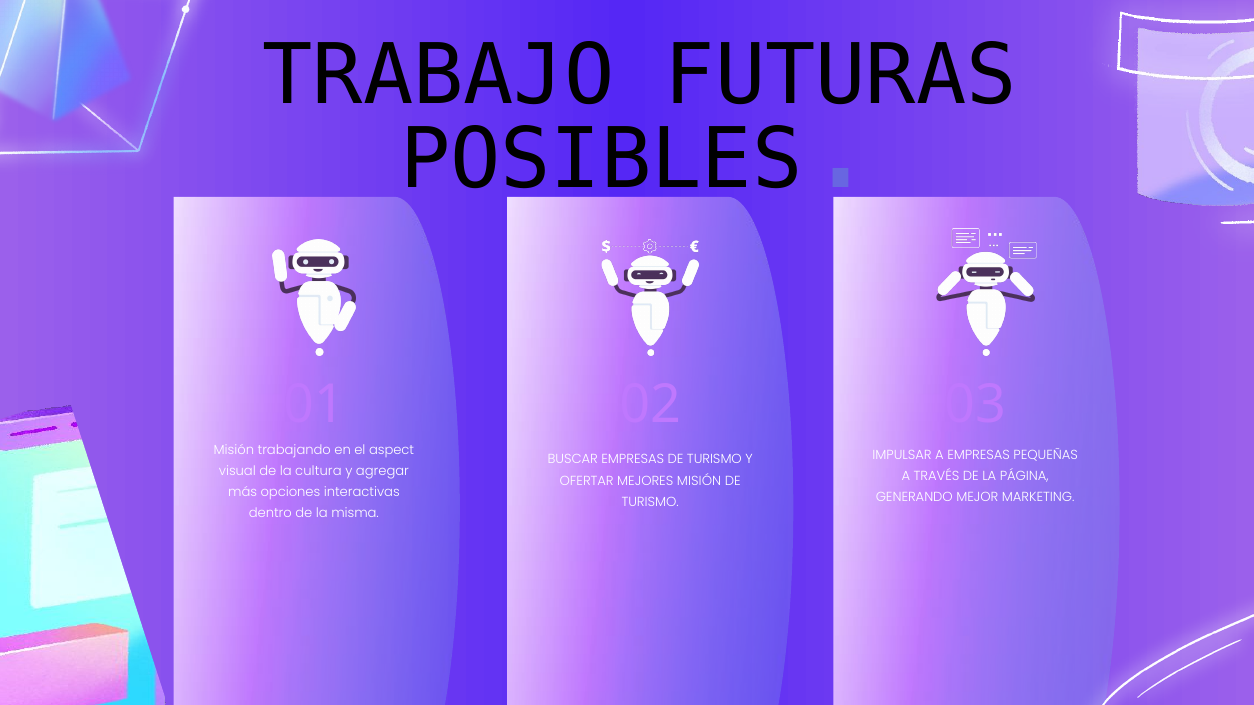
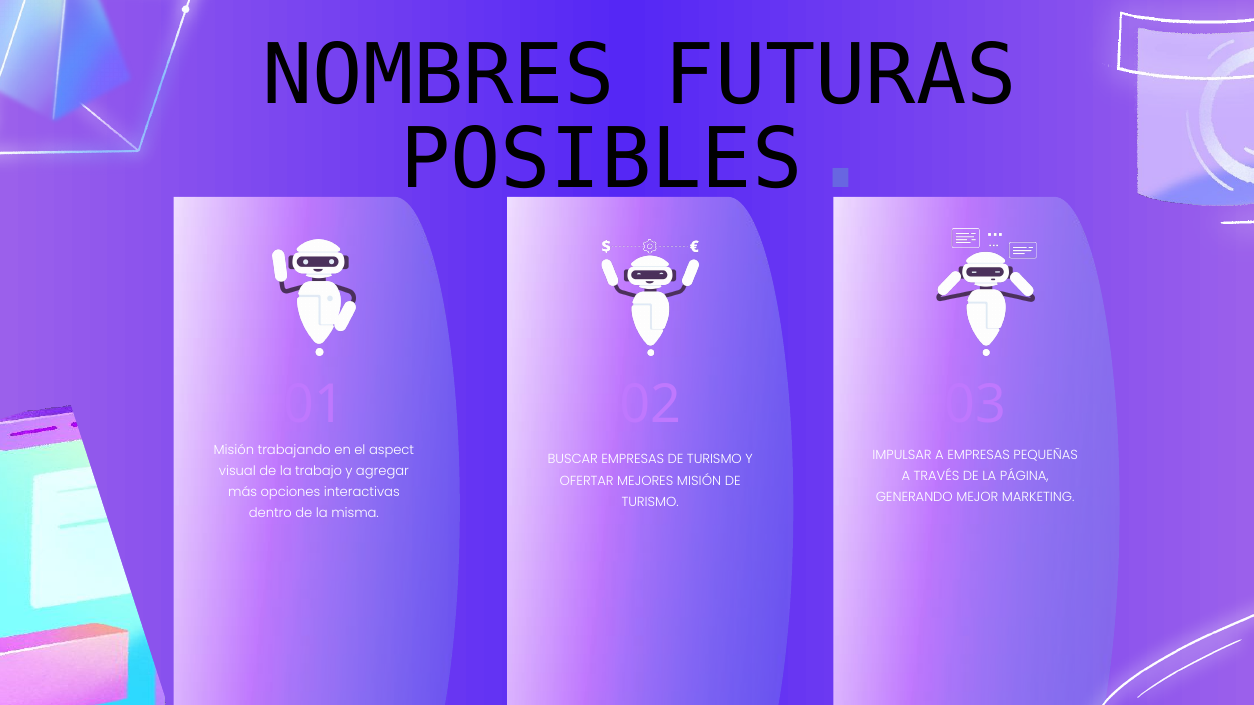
TRABAJO: TRABAJO -> NOMBRES (438, 76)
cultura: cultura -> trabajo (319, 471)
